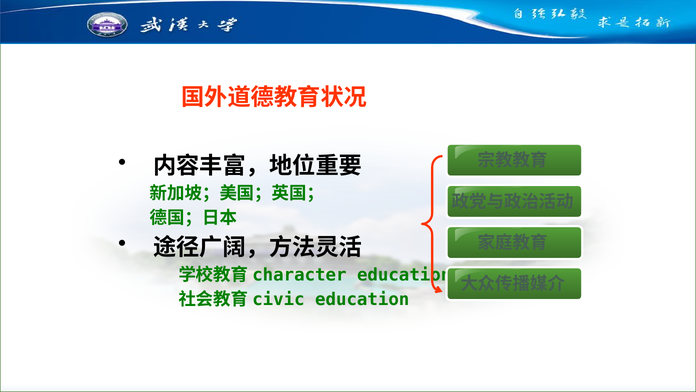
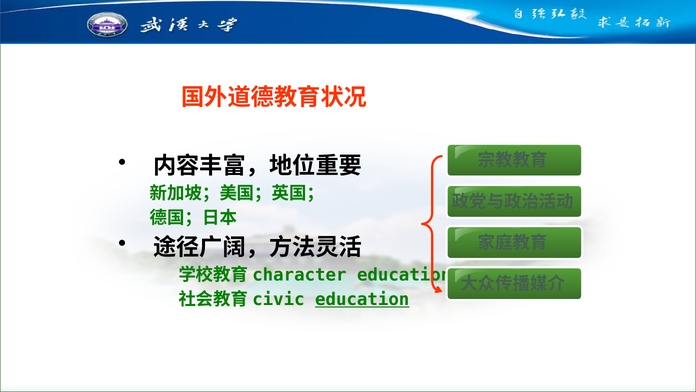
education underline: none -> present (362, 299)
